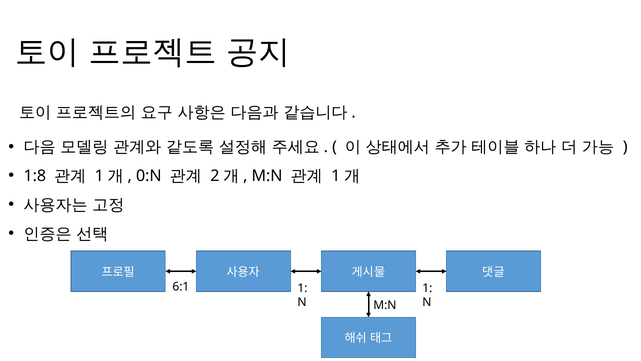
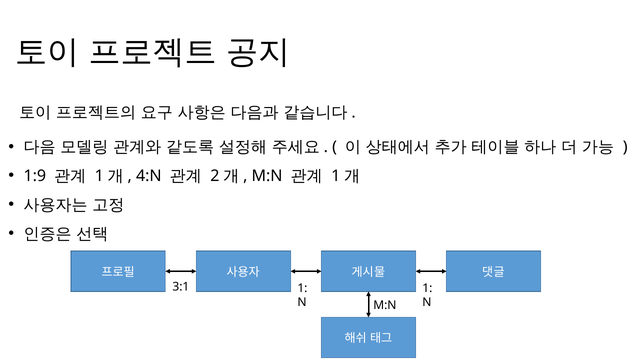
1:8: 1:8 -> 1:9 (35, 176)
0:N: 0:N -> 4:N (149, 176)
6:1: 6:1 -> 3:1 (181, 286)
